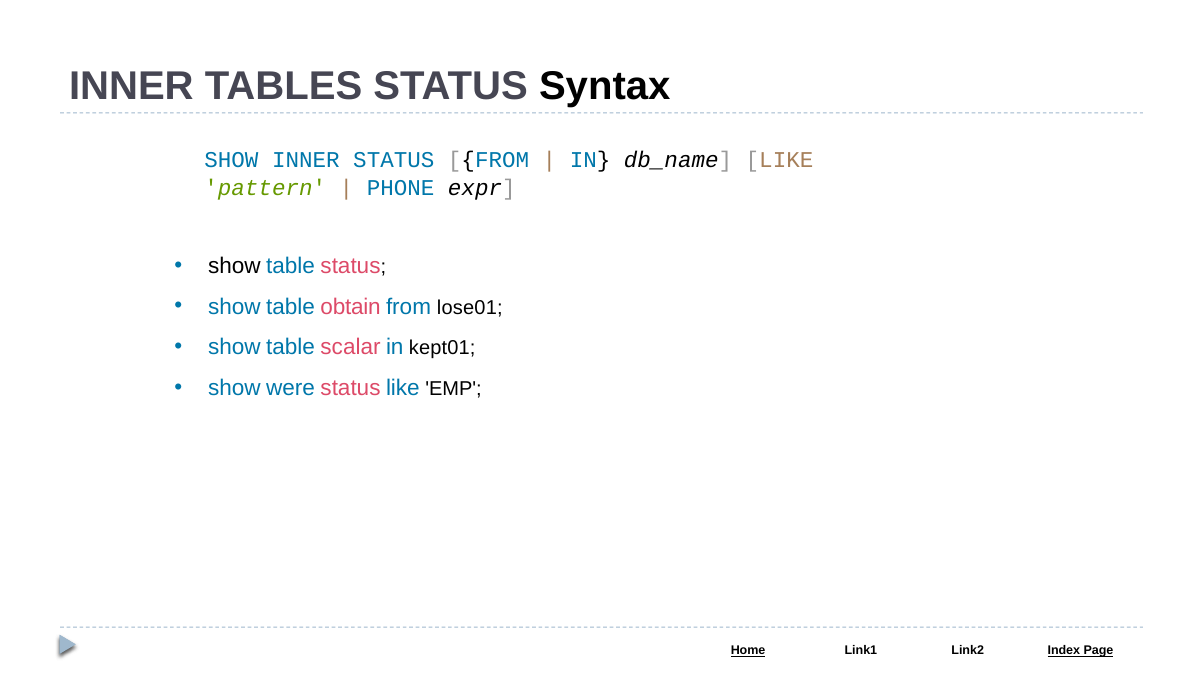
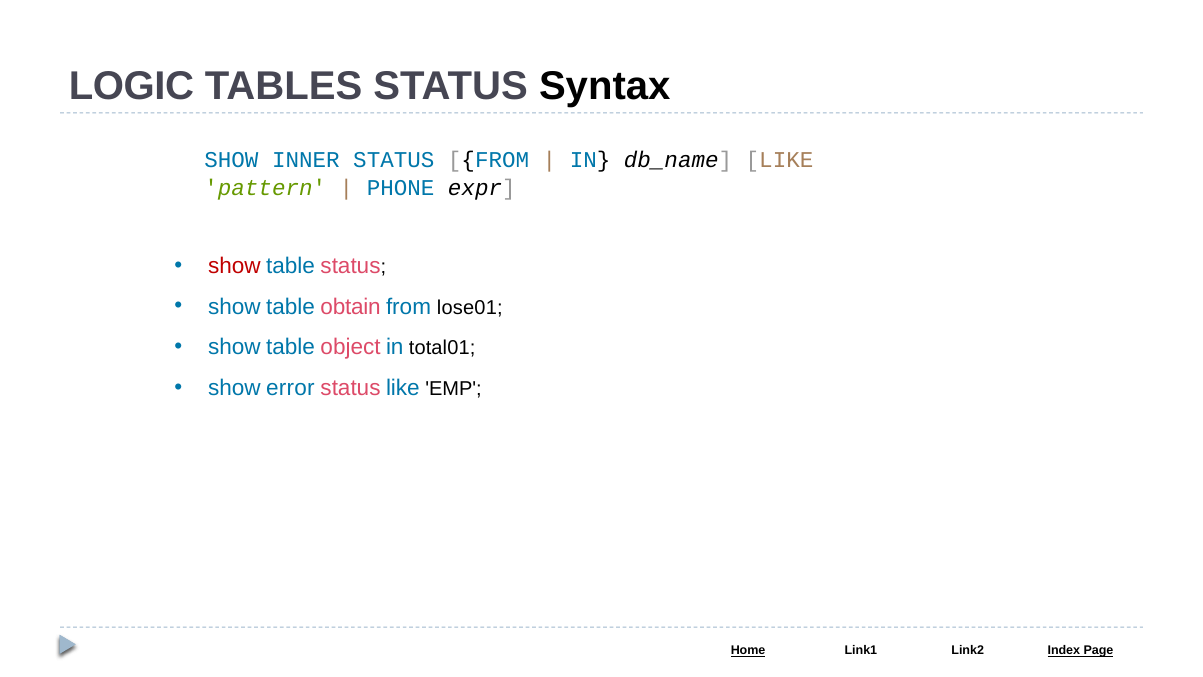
INNER: INNER -> LOGIC (132, 86)
show colour: black -> red (234, 266)
scalar: scalar -> object (351, 347)
kept01: kept01 -> total01 (442, 348)
were: were -> error (290, 388)
